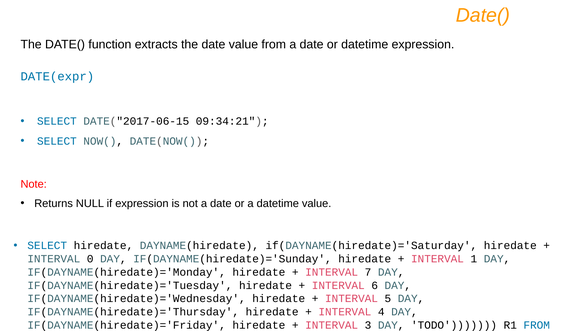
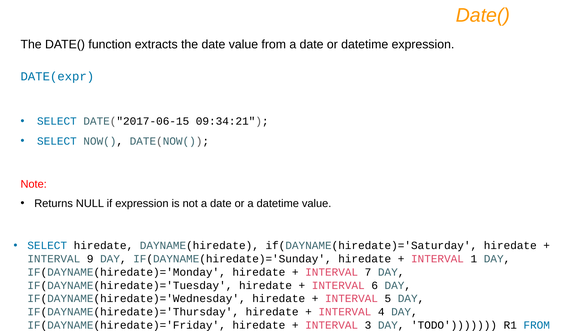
0: 0 -> 9 (90, 259)
